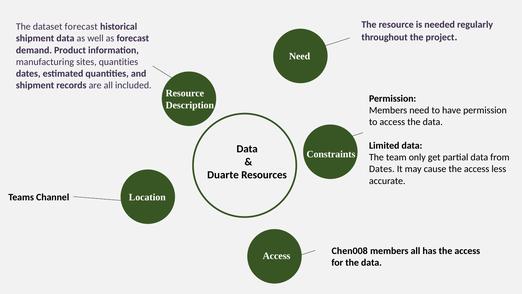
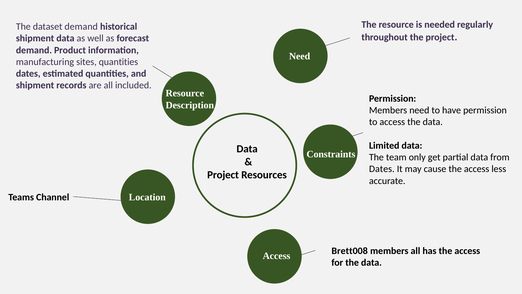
dataset forecast: forecast -> demand (81, 27)
Duarte: Duarte -> Project (223, 175)
Chen008: Chen008 -> Brett008 (350, 251)
